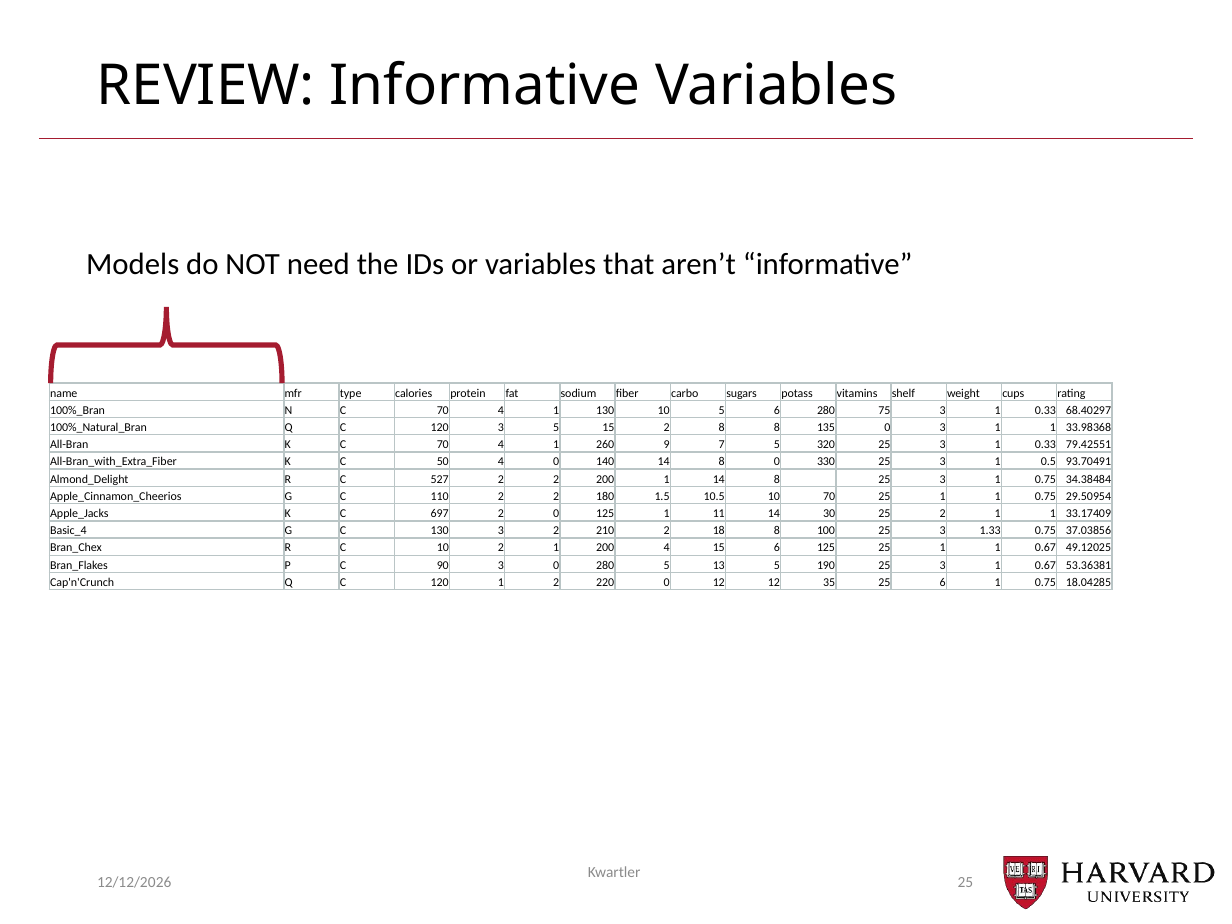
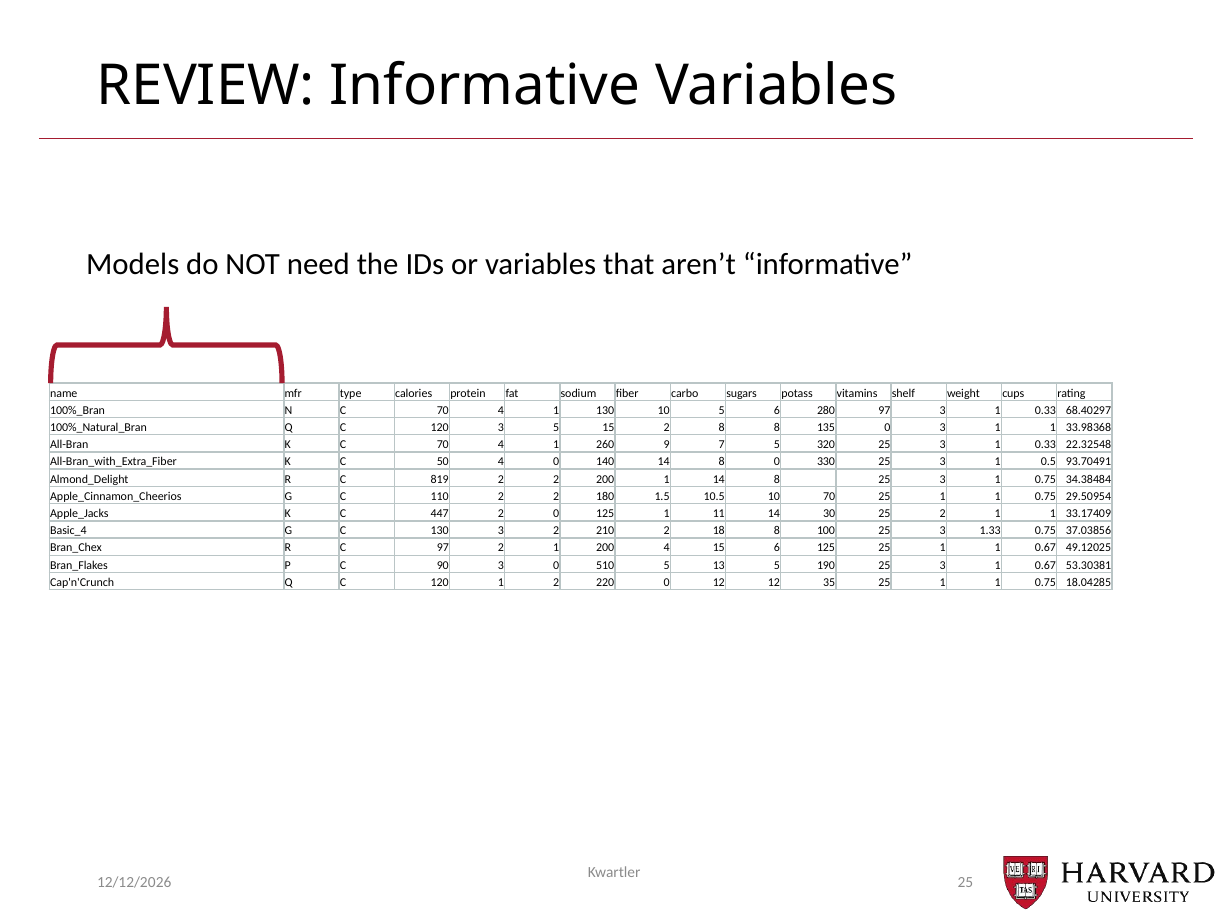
280 75: 75 -> 97 (884, 410)
79.42551: 79.42551 -> 22.32548 (1089, 445)
527: 527 -> 819 (440, 479)
697: 697 -> 447 (440, 514)
C 10: 10 -> 97 (443, 548)
0 280: 280 -> 510 (605, 565)
53.36381: 53.36381 -> 53.30381 (1089, 565)
35 25 6: 6 -> 1 (943, 582)
